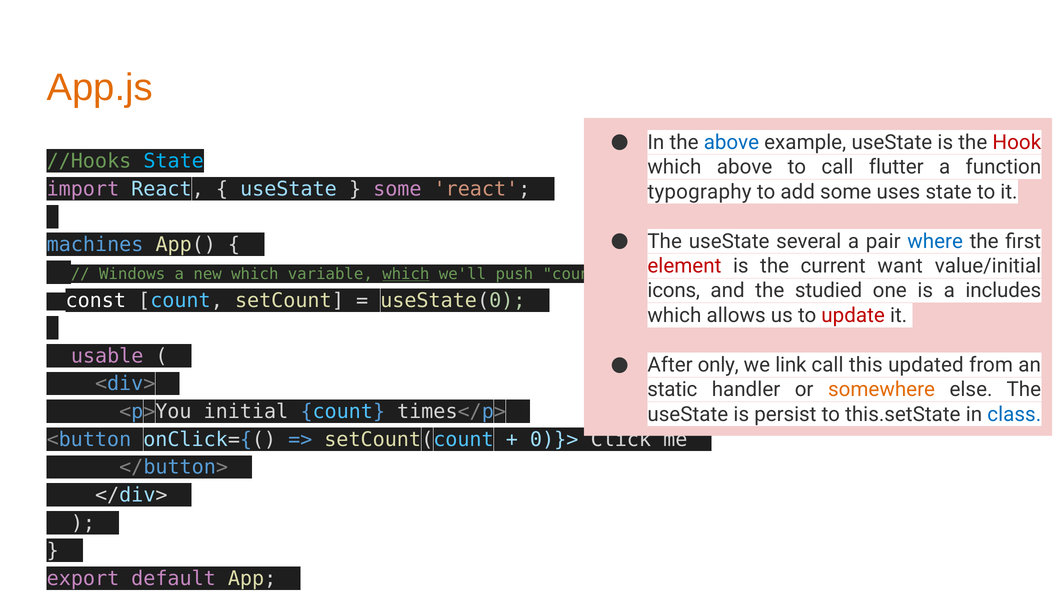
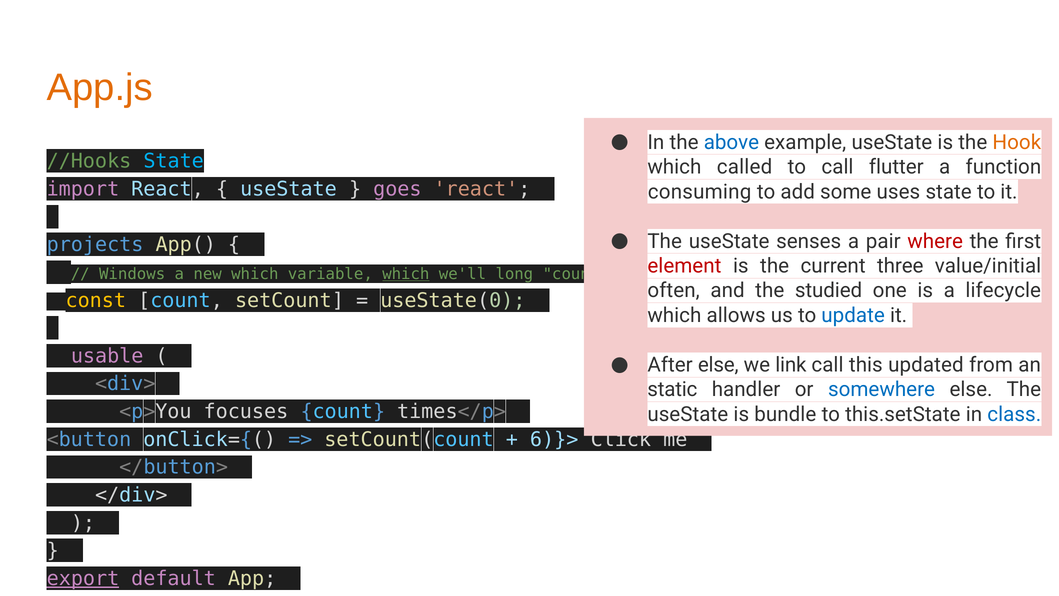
Hook colour: red -> orange (1017, 142)
which above: above -> called (745, 167)
some: some -> goes (397, 189)
typography: typography -> consuming (700, 192)
several: several -> senses (809, 241)
where colour: blue -> red (935, 241)
machines: machines -> projects (95, 245)
want: want -> three (900, 266)
push: push -> long (514, 274)
icons: icons -> often (674, 291)
includes: includes -> lifecycle (1003, 291)
const colour: white -> yellow (96, 300)
update colour: red -> blue (853, 315)
After only: only -> else (718, 365)
somewhere colour: orange -> blue (882, 389)
initial: initial -> focuses (246, 411)
persist: persist -> bundle (785, 414)
0)}>: 0)}> -> 6)}> (554, 439)
export underline: none -> present (83, 578)
